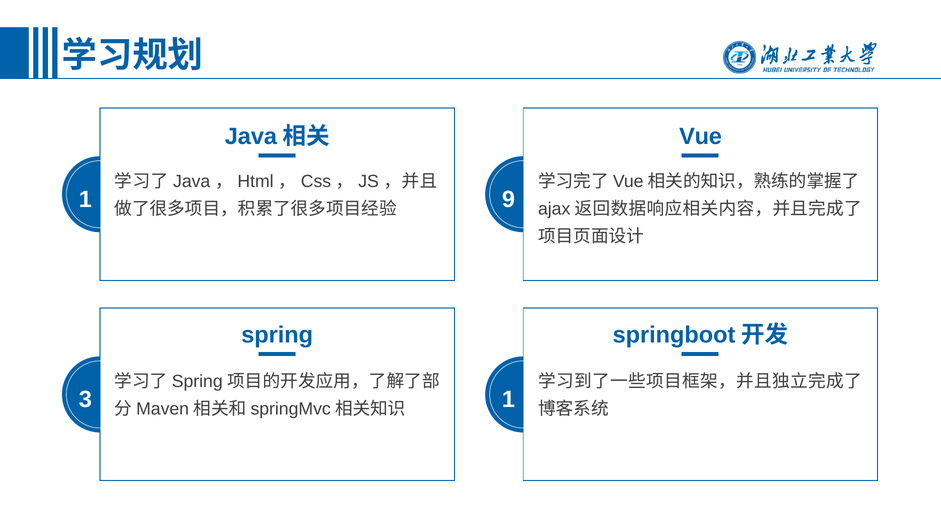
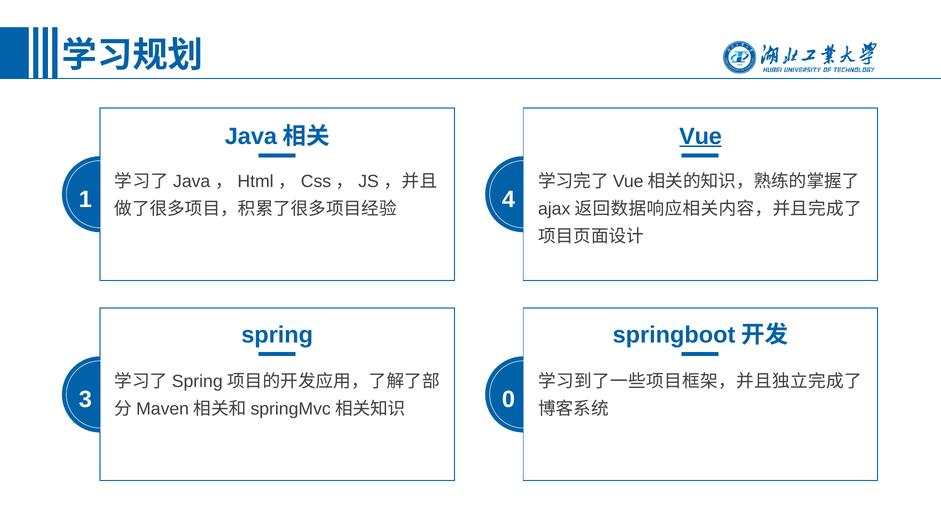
Vue underline: none -> present (701, 136)
9: 9 -> 4 (509, 200)
3 1: 1 -> 0 (509, 400)
